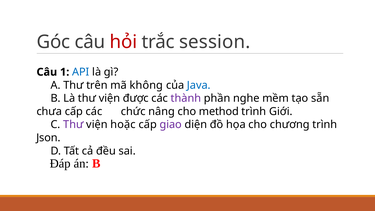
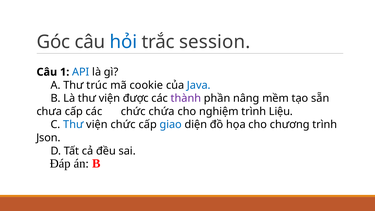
hỏi colour: red -> blue (123, 42)
trên: trên -> trúc (97, 85)
không: không -> cookie (146, 85)
nghe: nghe -> nâng (246, 98)
nâng: nâng -> chứa (162, 111)
method: method -> nghiệm (219, 111)
Giới: Giới -> Liệu (281, 111)
Thư colour: purple -> blue (73, 125)
viện hoặc: hoặc -> chức (123, 125)
giao colour: purple -> blue (171, 125)
